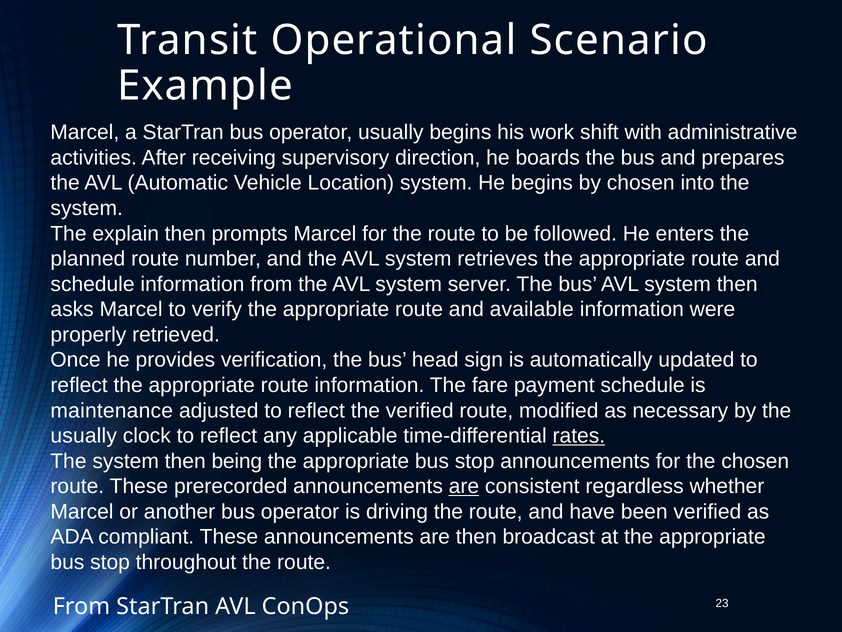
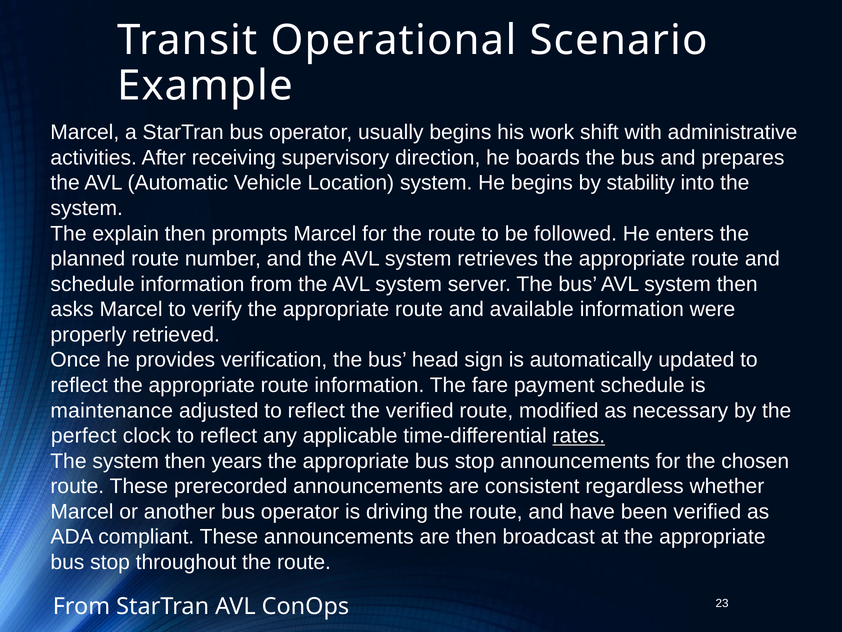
by chosen: chosen -> stability (641, 183)
usually: usually -> perfect (84, 436)
being: being -> years (237, 461)
are underline: present -> none (464, 486)
